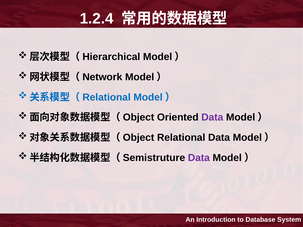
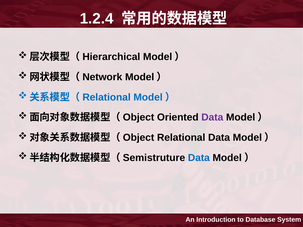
Data colour: purple -> blue (199, 158)
